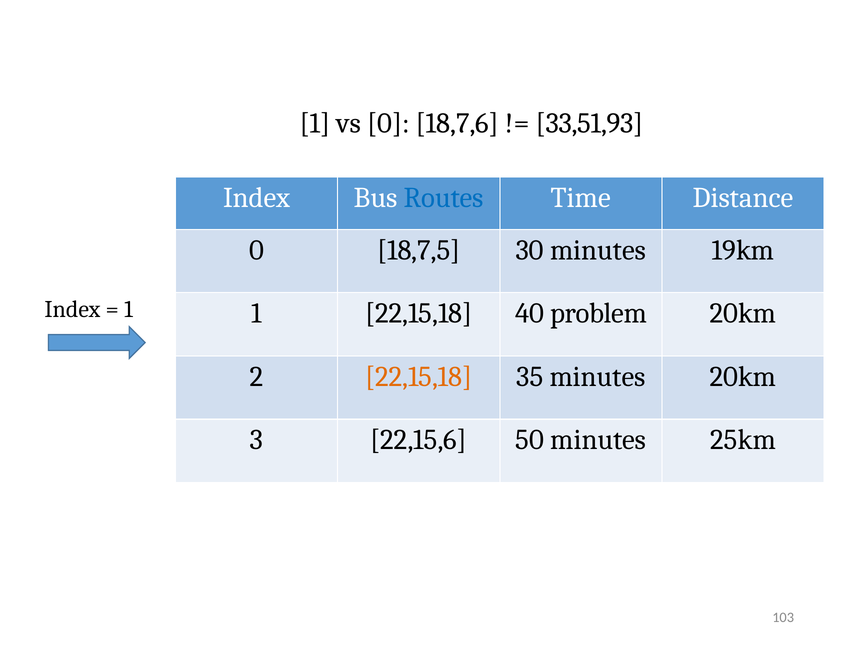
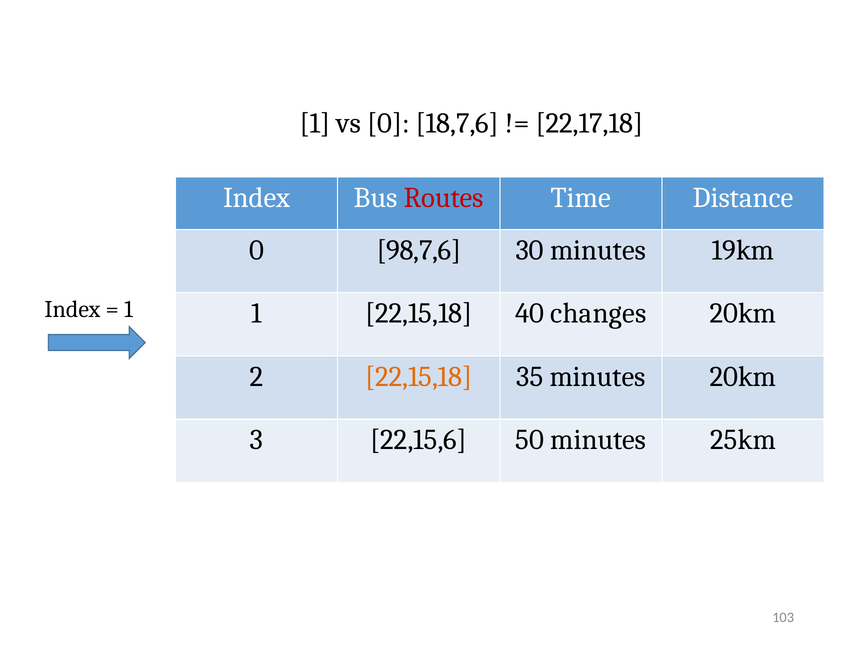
33,51,93: 33,51,93 -> 22,17,18 (589, 123)
Routes colour: blue -> red (444, 198)
18,7,5: 18,7,5 -> 98,7,6 (419, 250)
problem: problem -> changes (598, 313)
